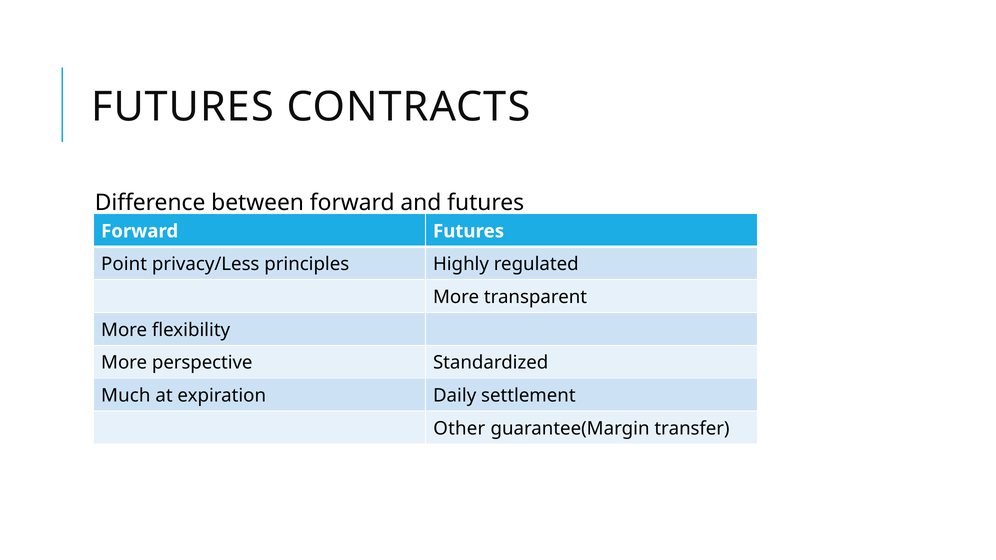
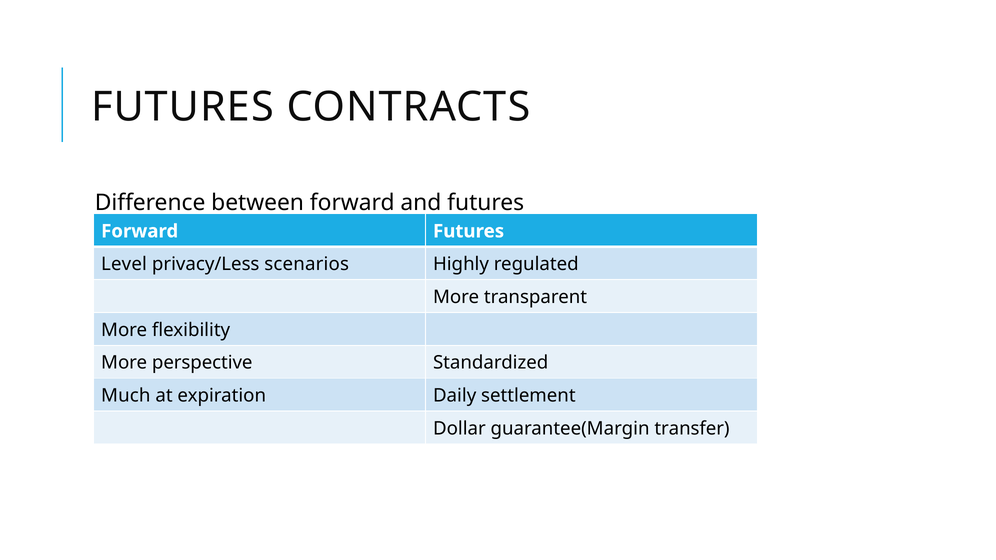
Point: Point -> Level (124, 264)
principles: principles -> scenarios (307, 264)
Other: Other -> Dollar (459, 429)
